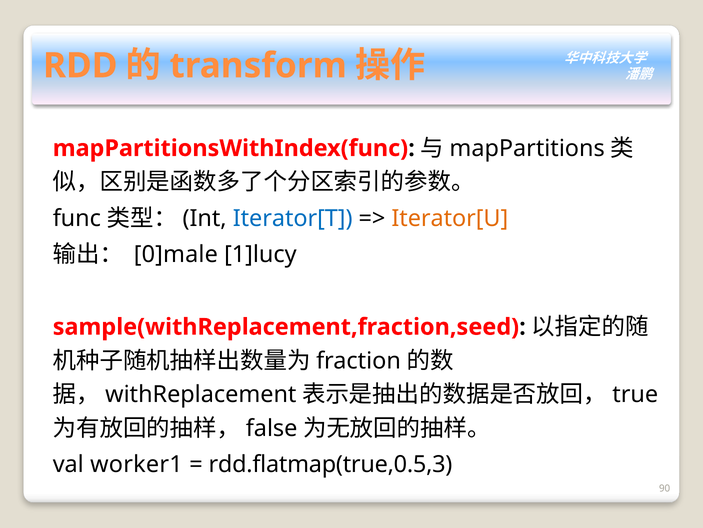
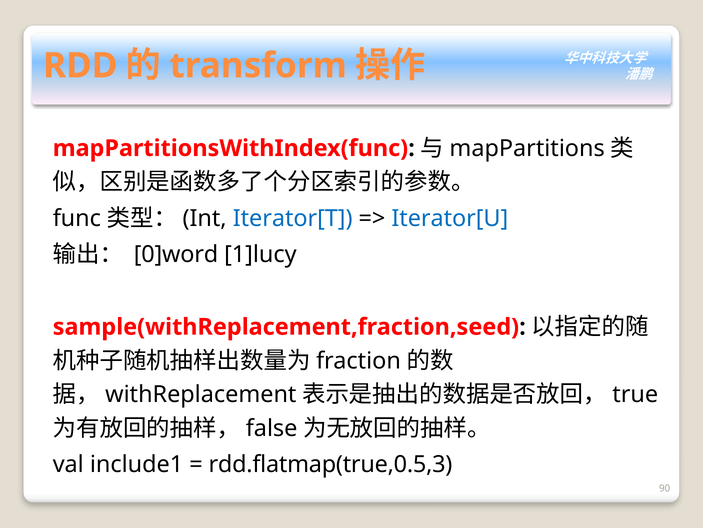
Iterator[U colour: orange -> blue (450, 218)
0]male: 0]male -> 0]word (176, 254)
worker1: worker1 -> include1 (137, 464)
